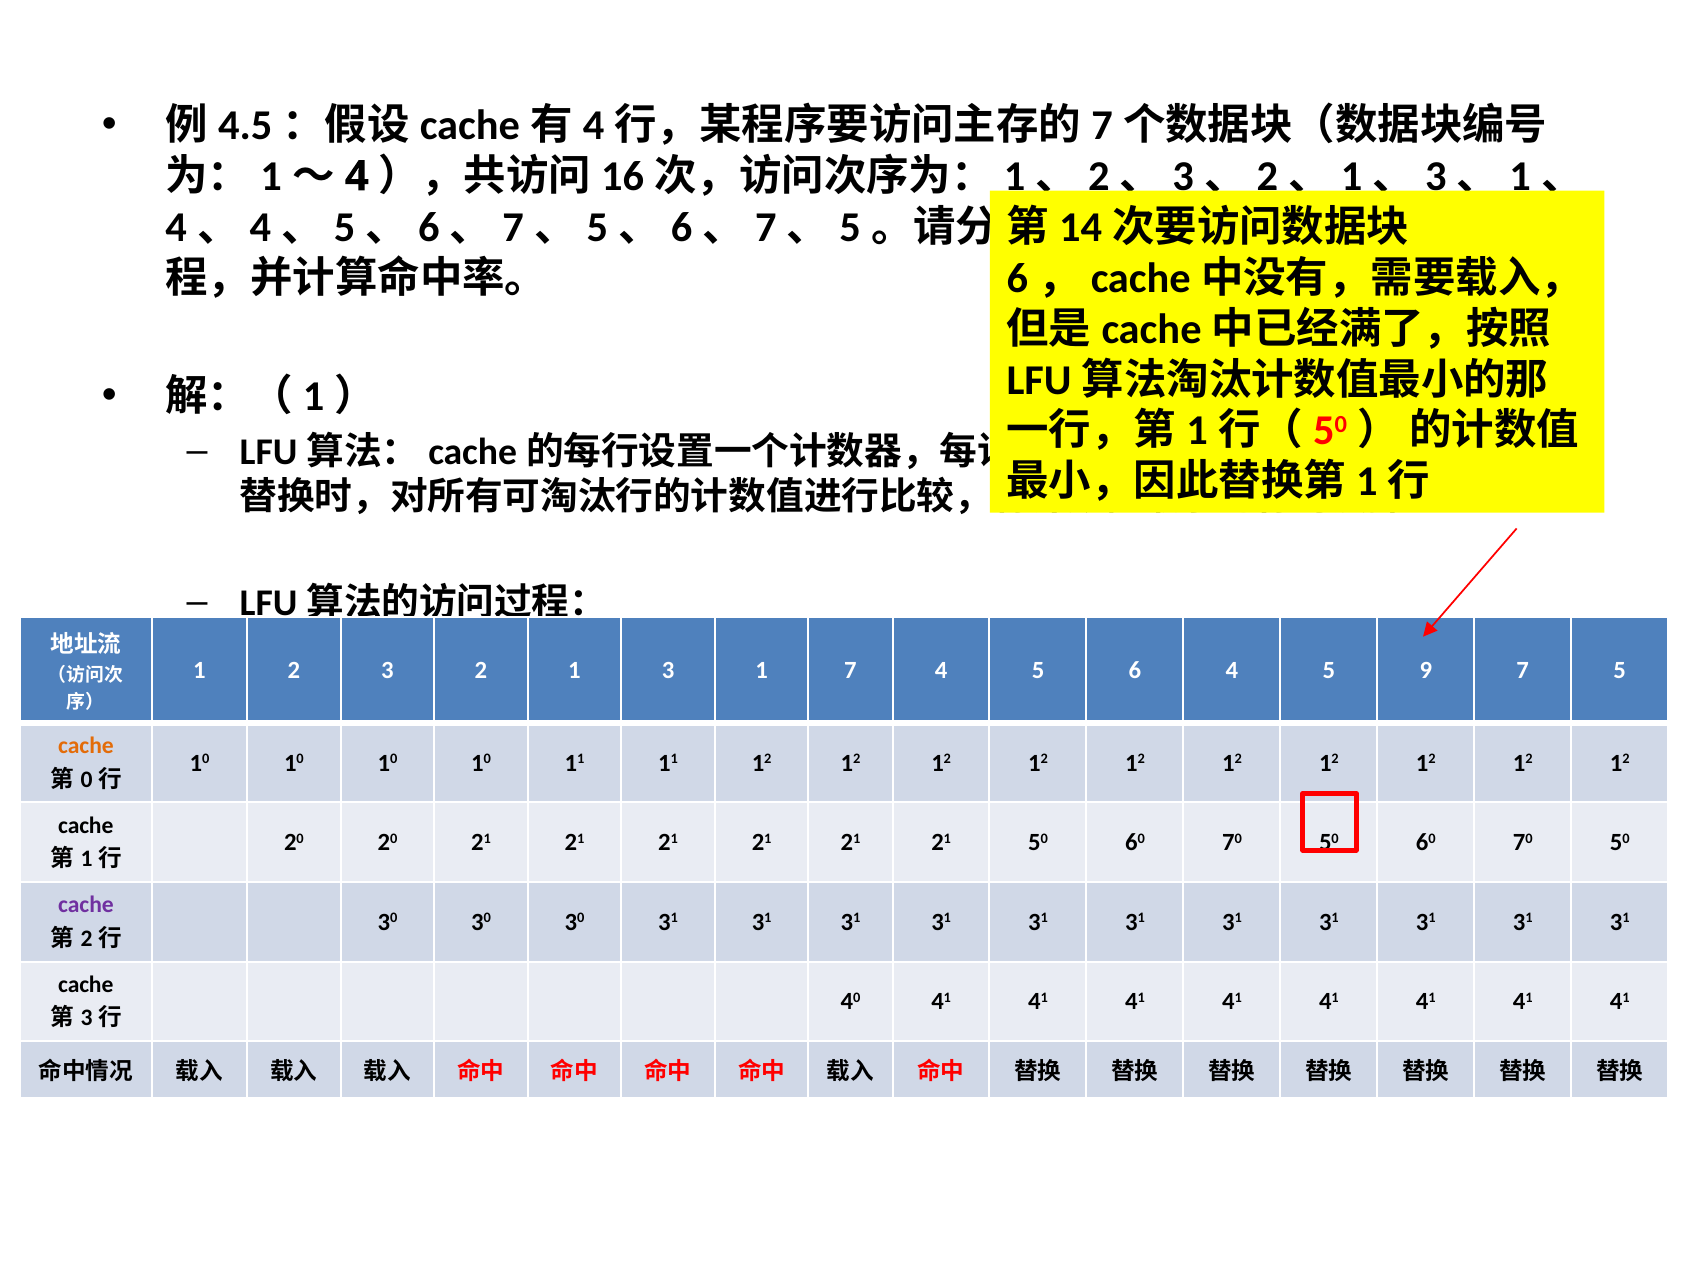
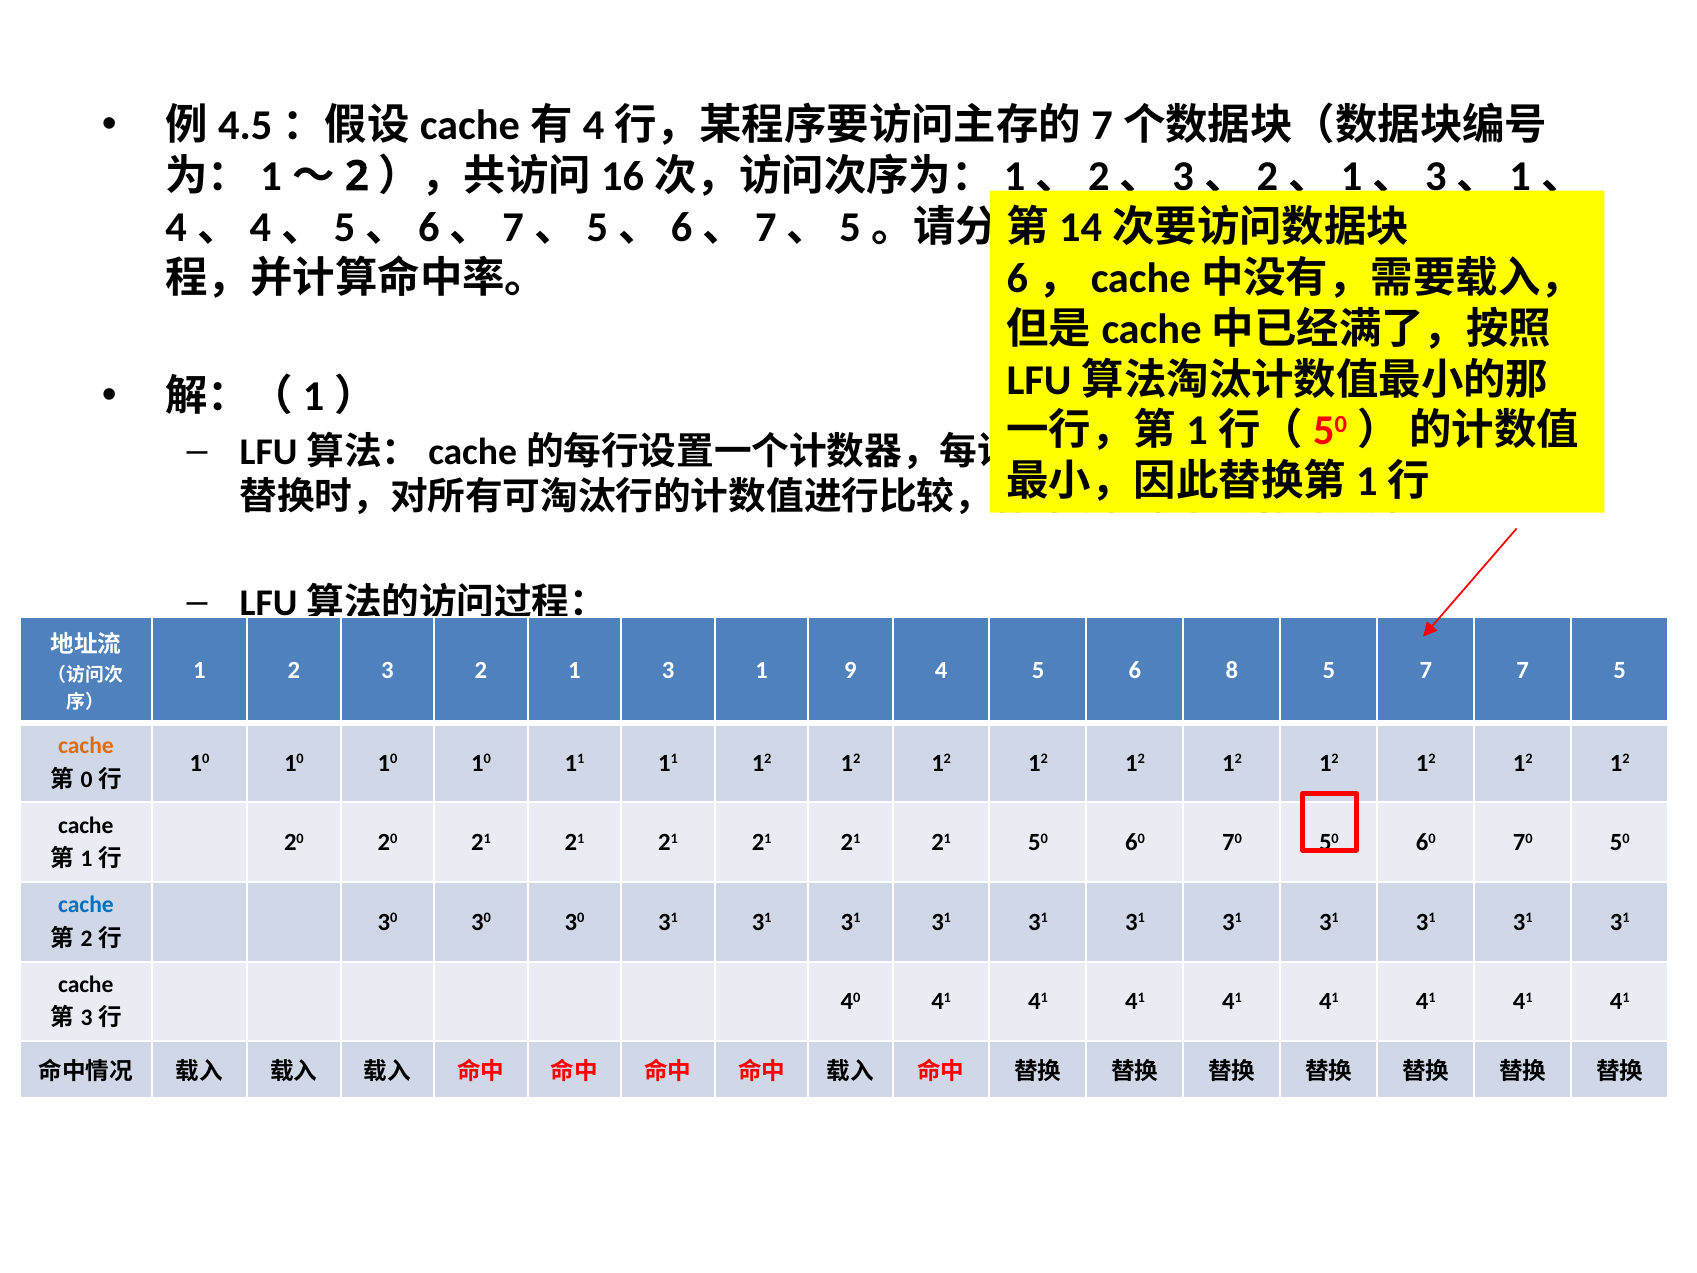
4: 4 -> 2 (357, 176)
1 7: 7 -> 9 (850, 670)
6 4: 4 -> 8 (1232, 670)
5 9: 9 -> 7 (1426, 670)
cache colour: purple -> blue (86, 905)
